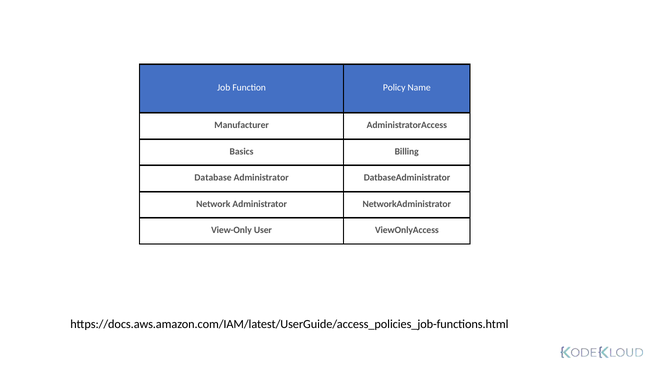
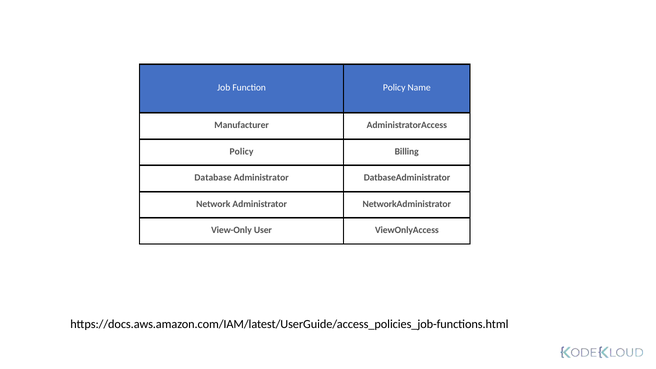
Basics: Basics -> Policy (241, 151)
